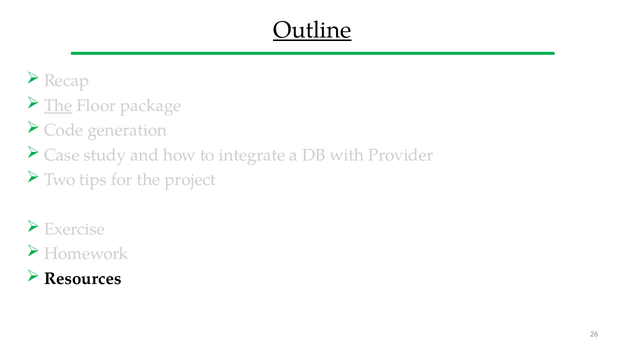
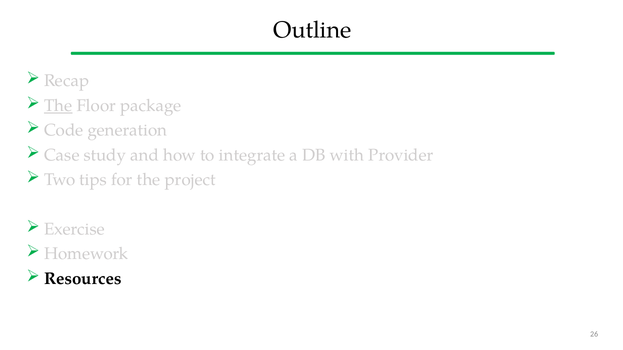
Outline underline: present -> none (312, 30)
